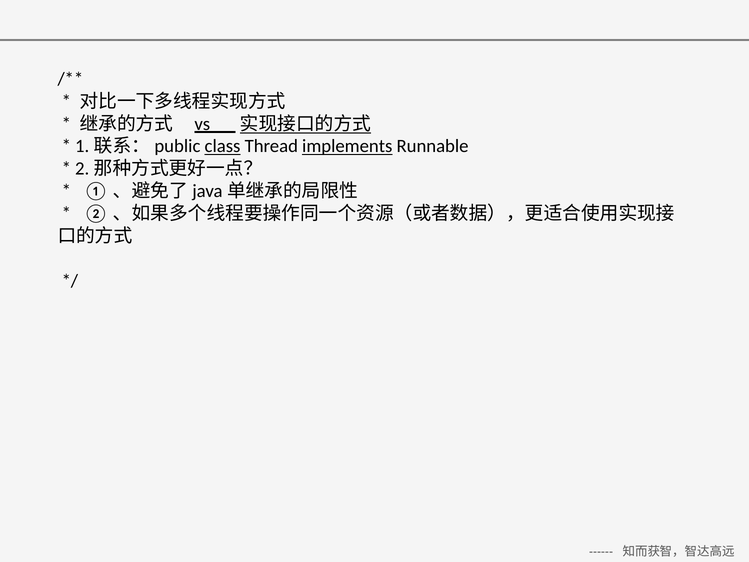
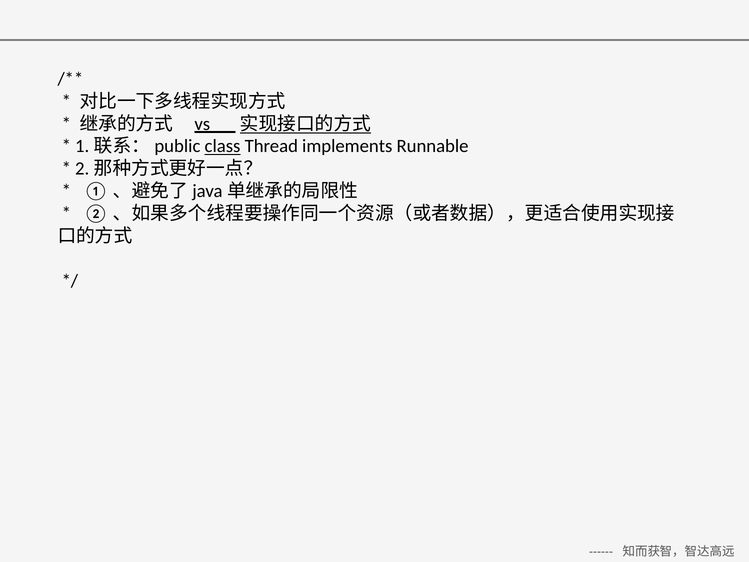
implements underline: present -> none (347, 146)
